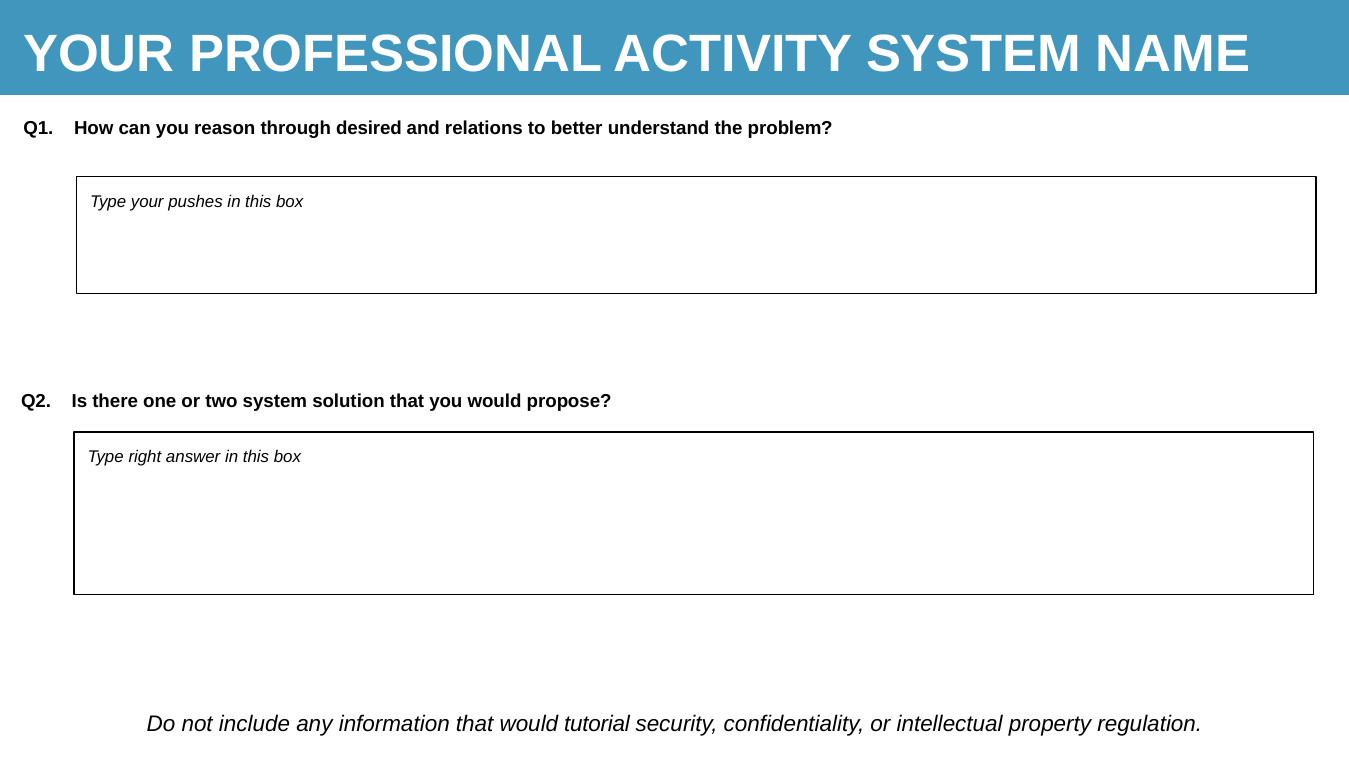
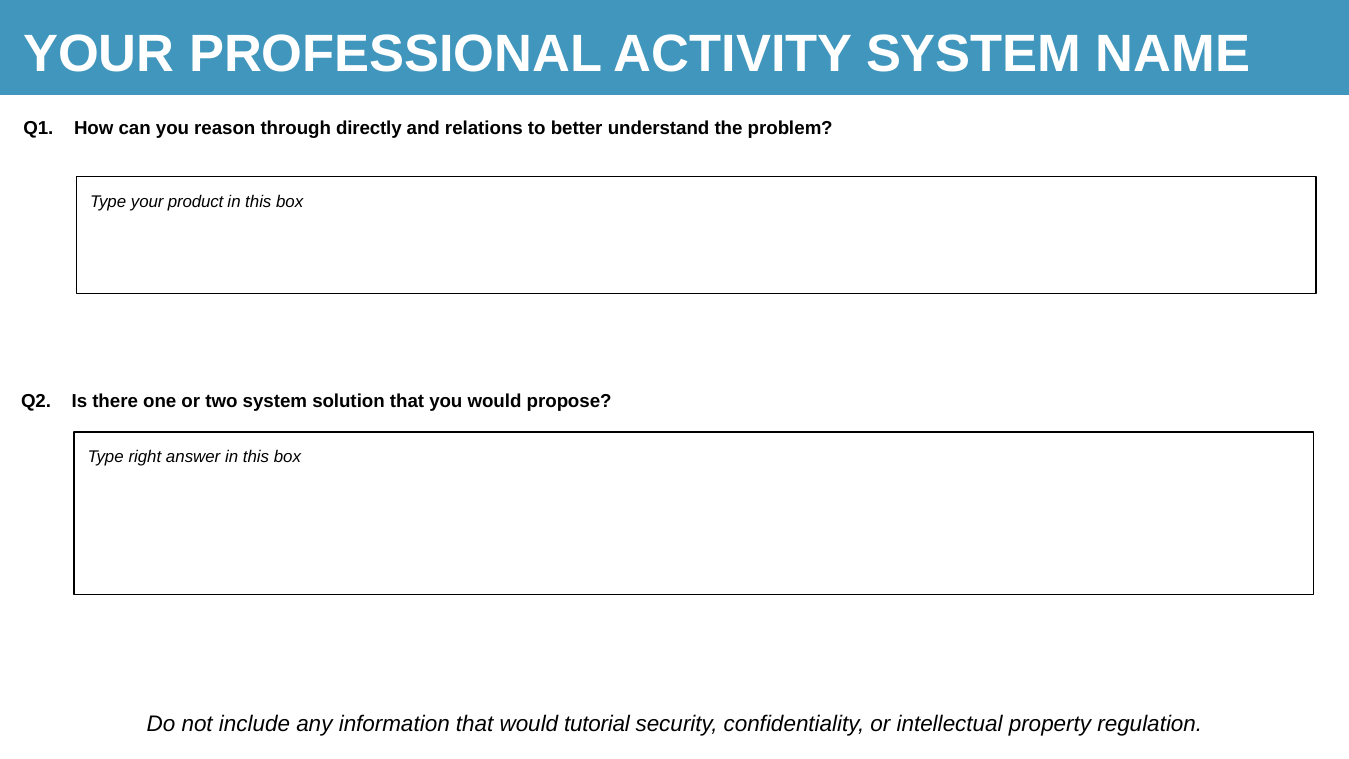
desired: desired -> directly (369, 129)
pushes: pushes -> product (196, 201)
